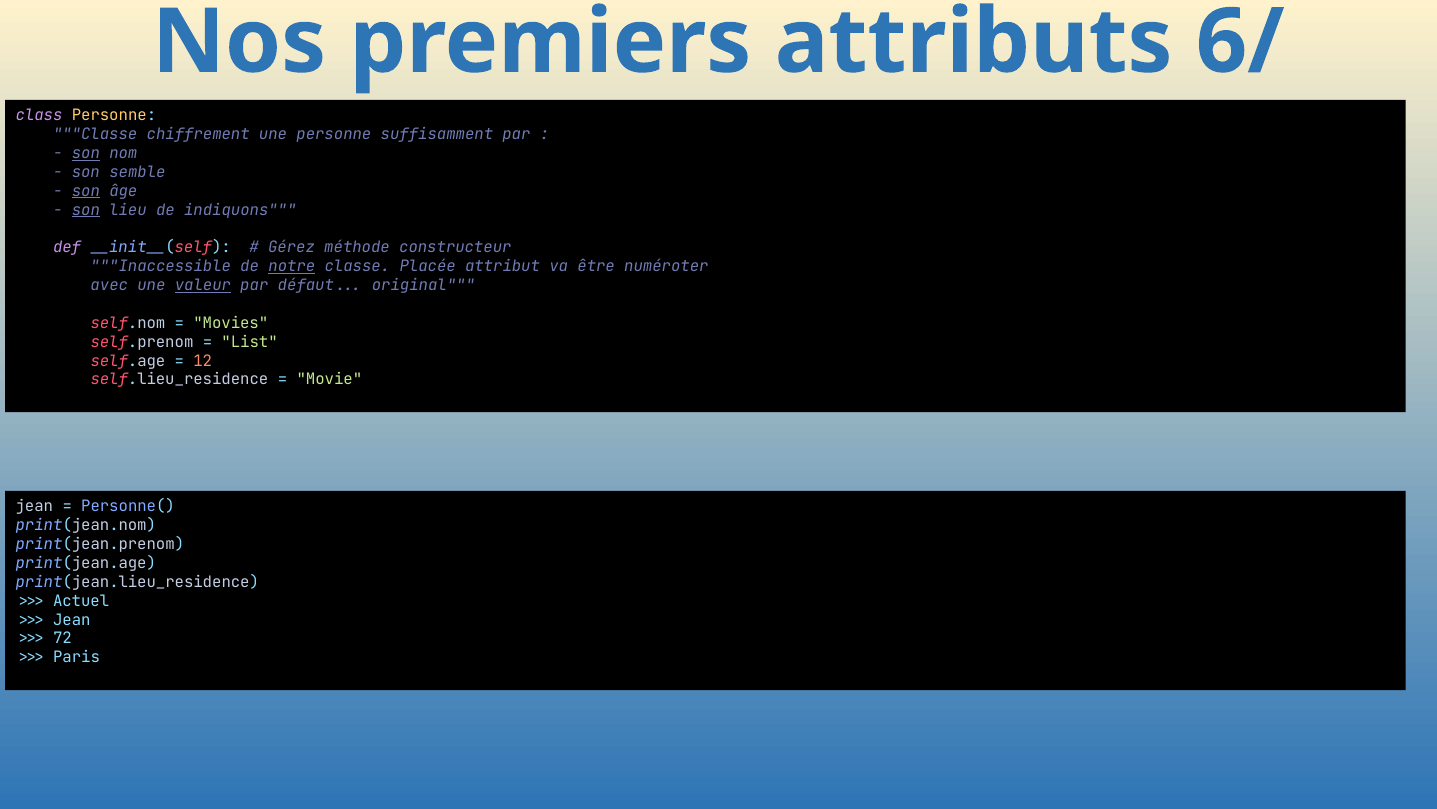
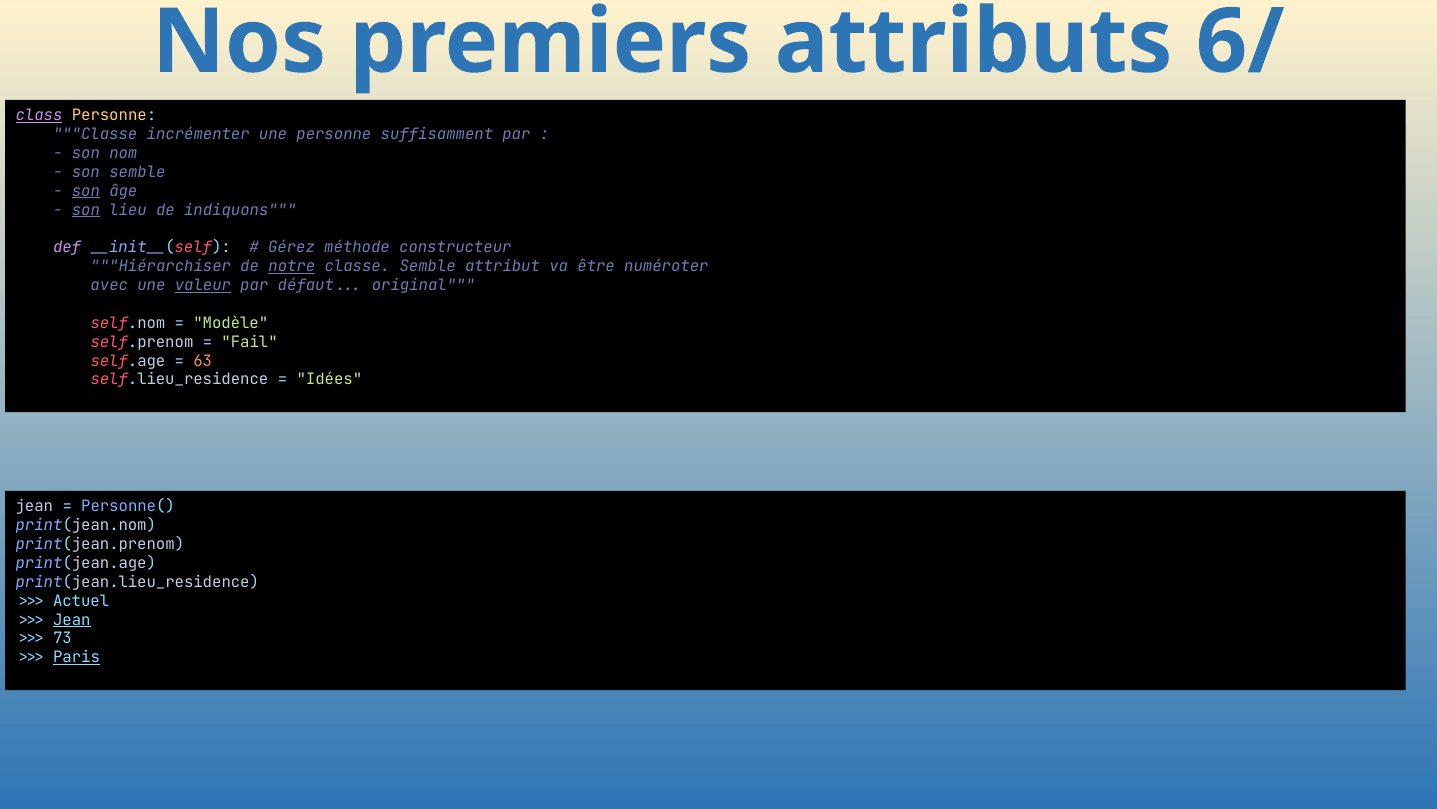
class underline: none -> present (39, 116)
chiffrement: chiffrement -> incrémenter (198, 134)
son underline: present -> none (86, 153)
Inaccessible: Inaccessible -> Hiérarchiser (161, 266)
classe Placée: Placée -> Semble (428, 266)
Movies: Movies -> Modèle (231, 323)
List: List -> Fail (250, 342)
12: 12 -> 63 (203, 361)
Movie: Movie -> Idées (329, 379)
Jean underline: none -> present (72, 619)
72: 72 -> 73 (62, 638)
Paris underline: none -> present (76, 657)
